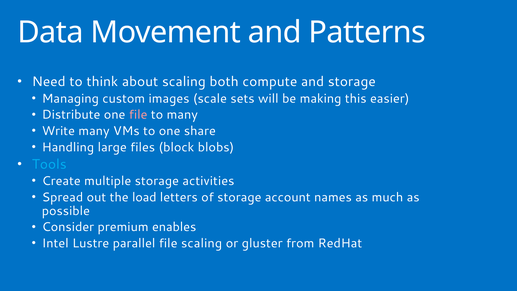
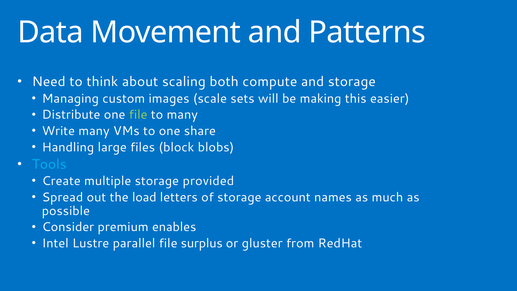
file colour: pink -> light green (138, 115)
activities: activities -> provided (208, 181)
file scaling: scaling -> surplus (202, 243)
